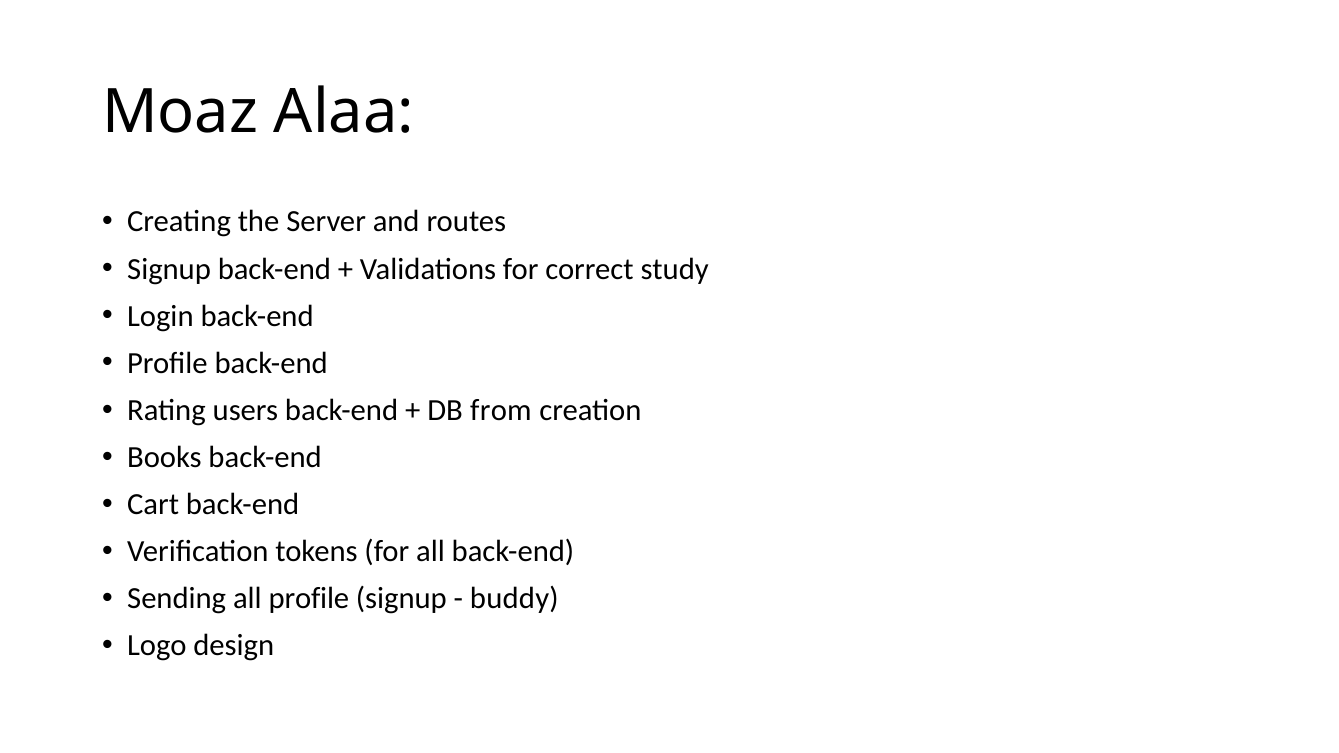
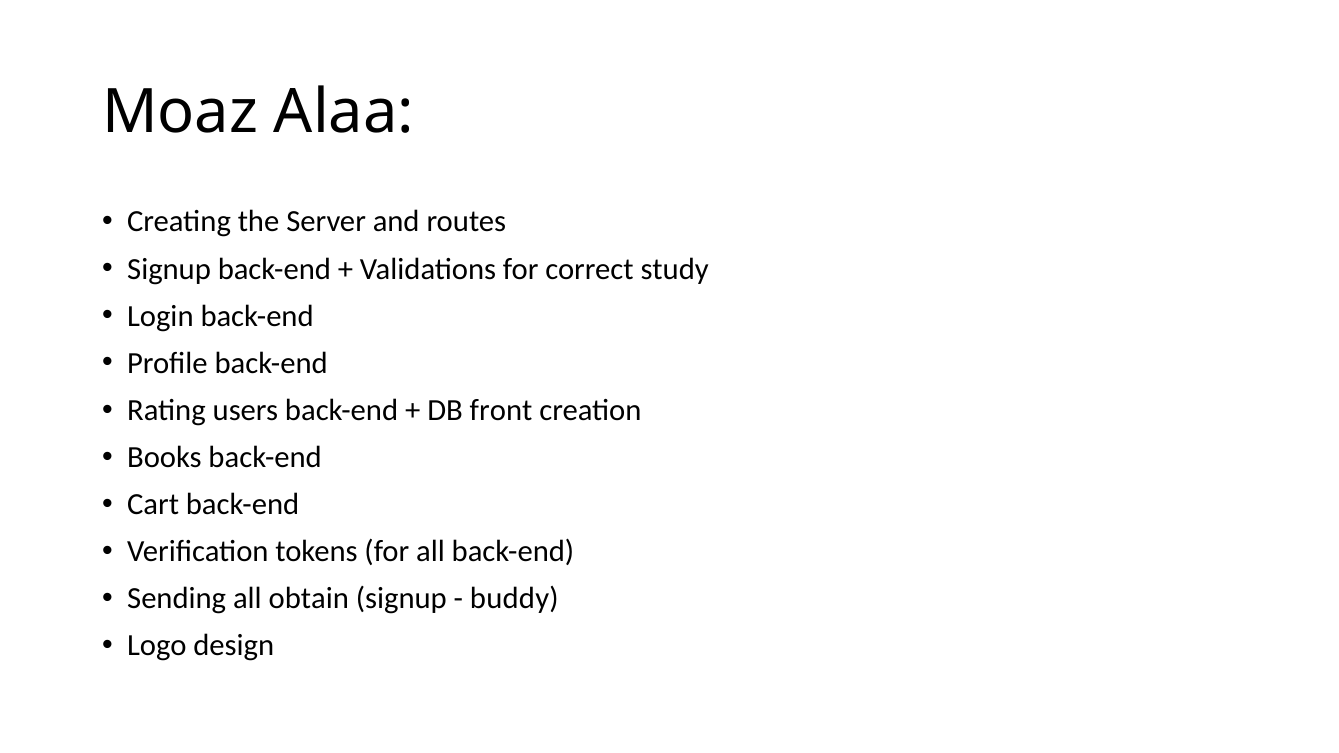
from: from -> front (501, 410)
all profile: profile -> obtain (309, 599)
